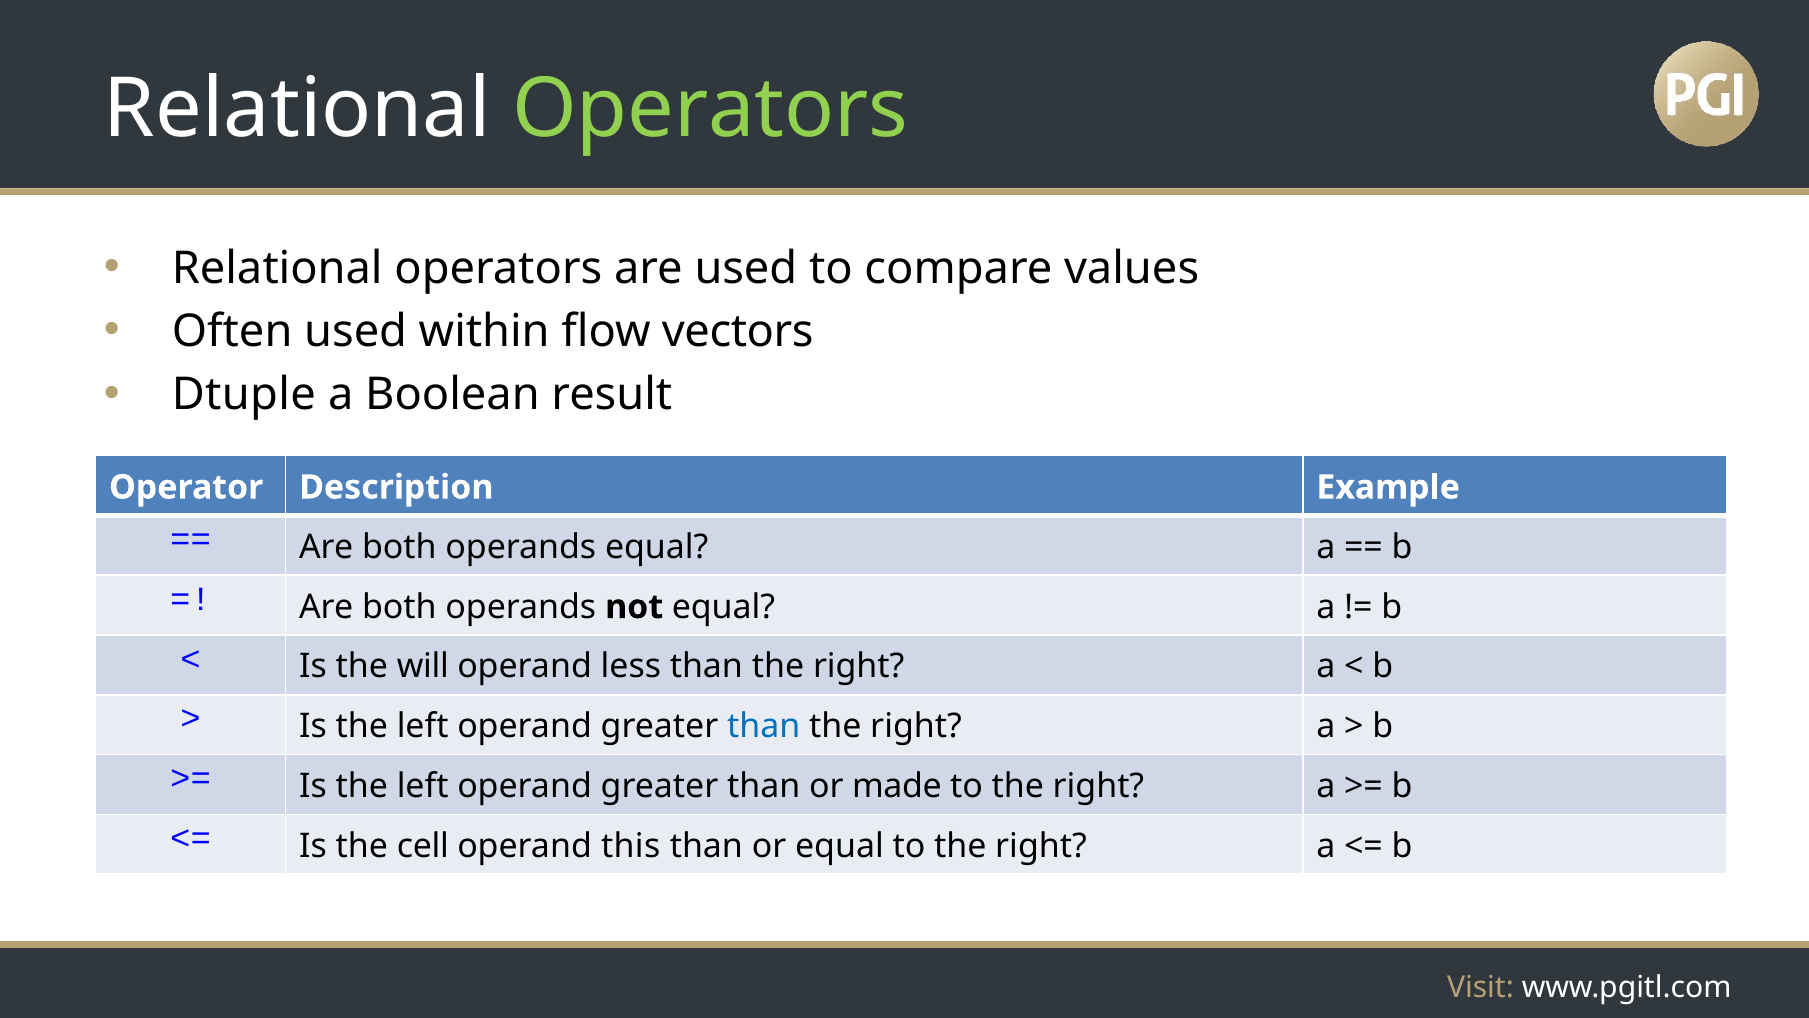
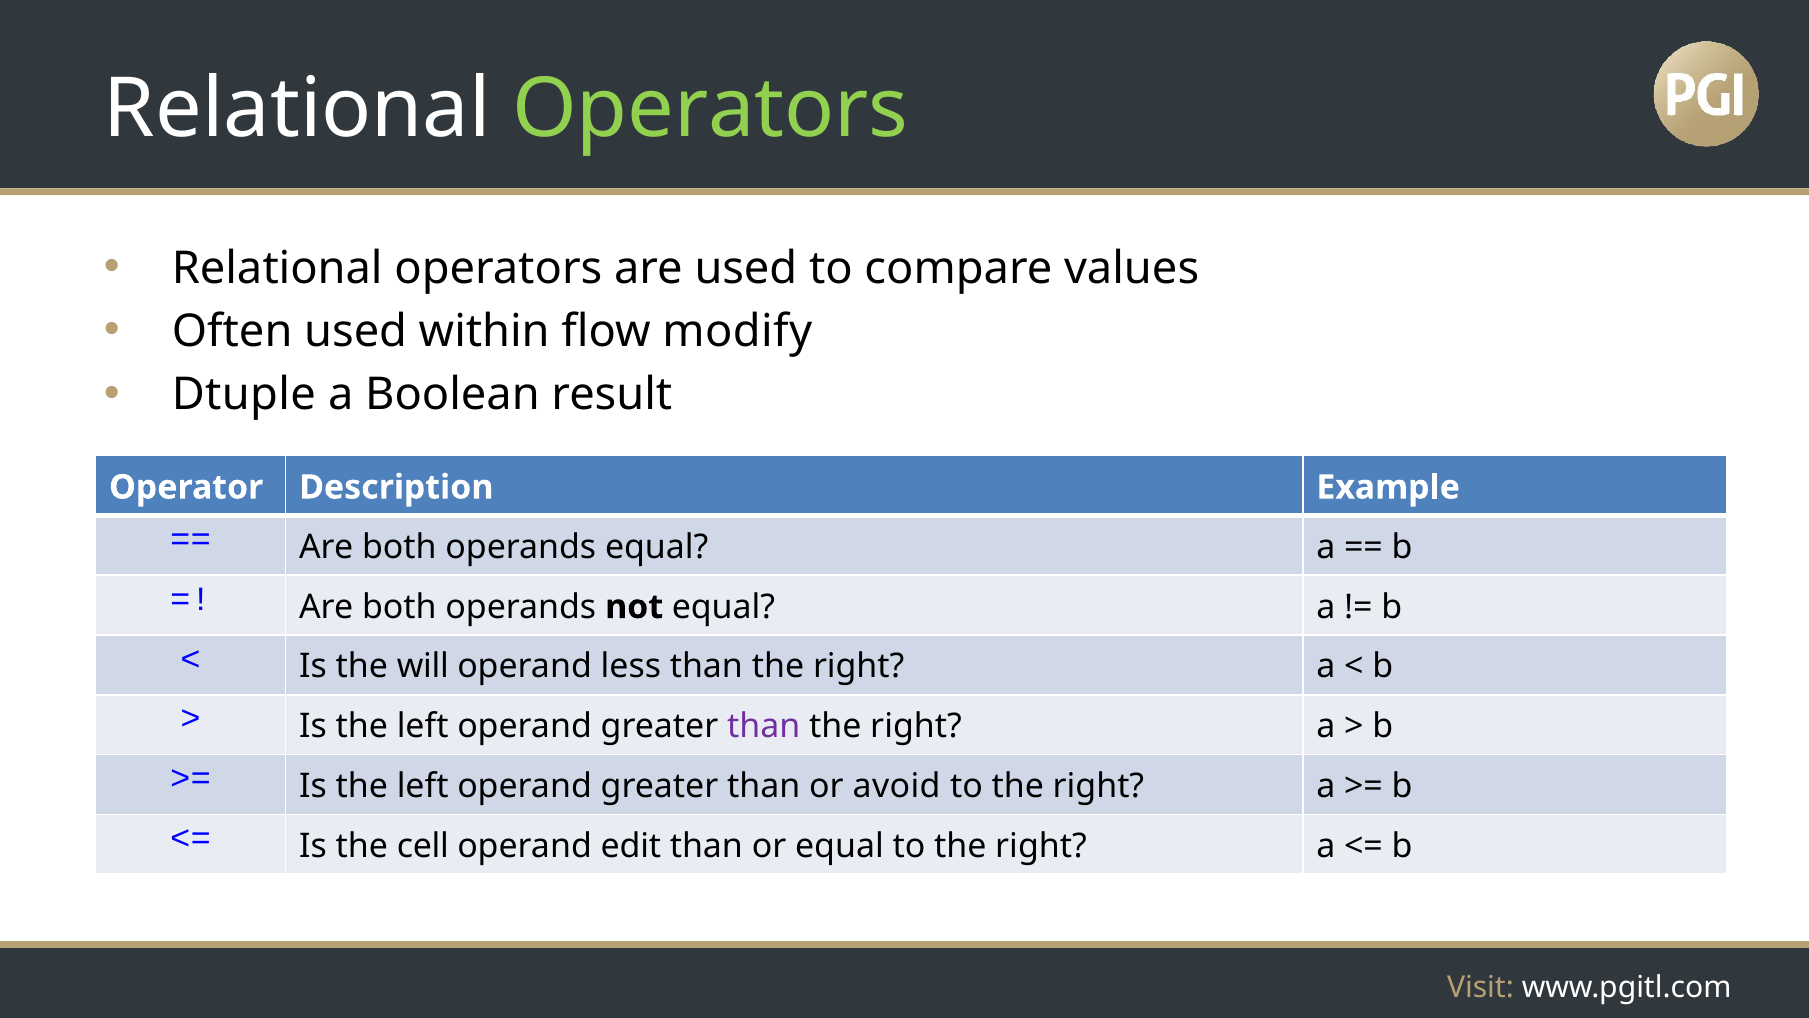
vectors: vectors -> modify (737, 331)
than colour: blue -> purple (764, 726)
made: made -> avoid (897, 786)
this: this -> edit (631, 846)
